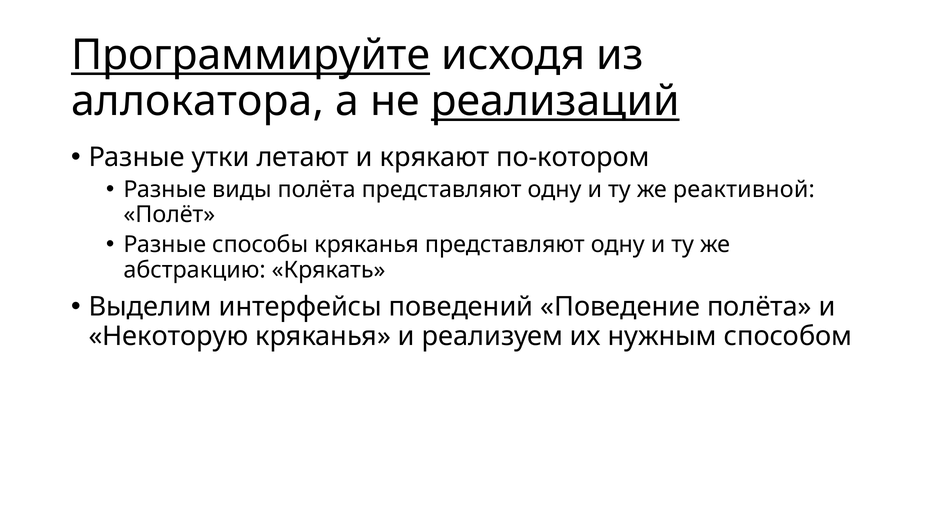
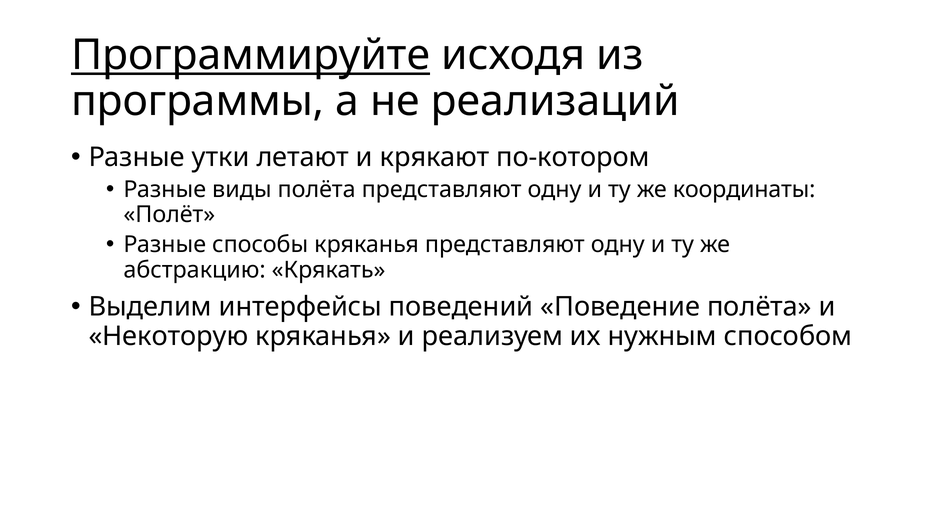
аллокатора: аллокатора -> программы (198, 101)
реализаций underline: present -> none (555, 101)
реактивной: реактивной -> координаты (744, 190)
